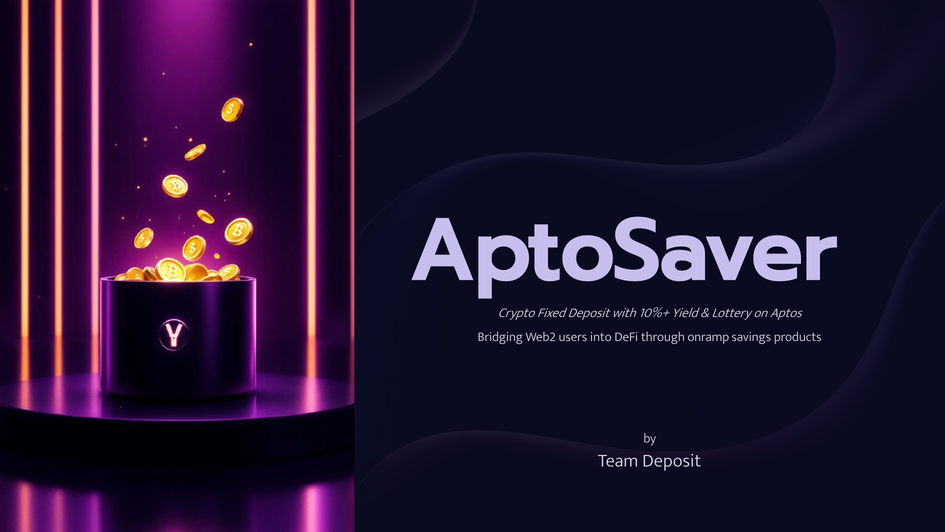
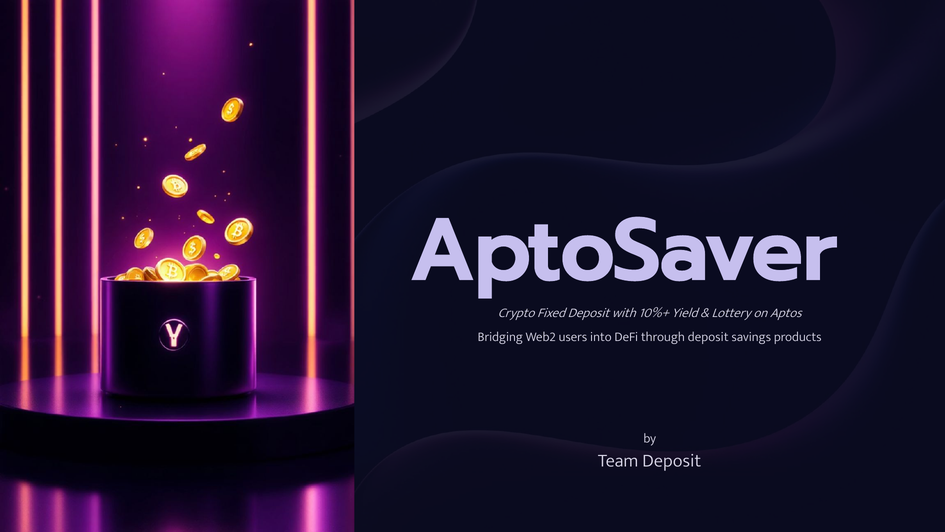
through onramp: onramp -> deposit (708, 337)
